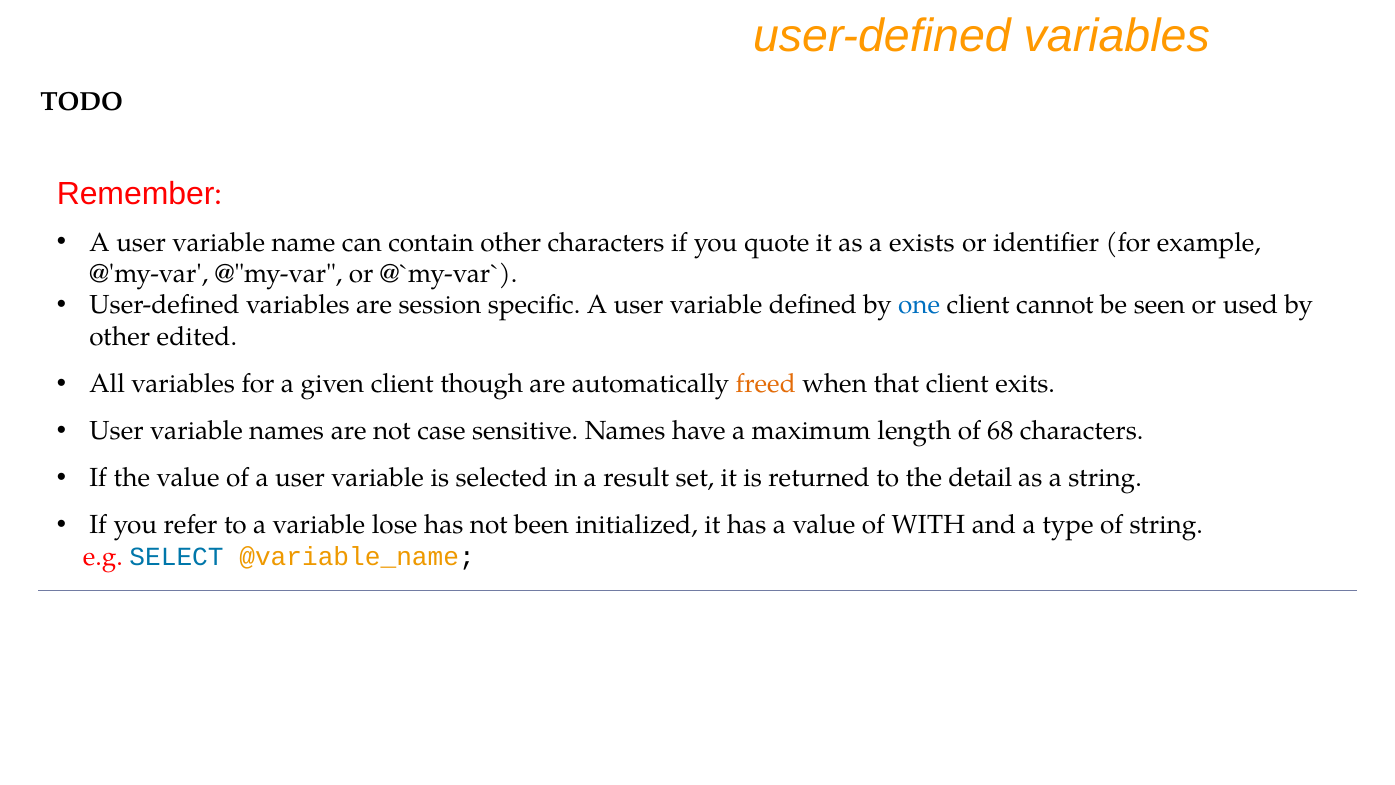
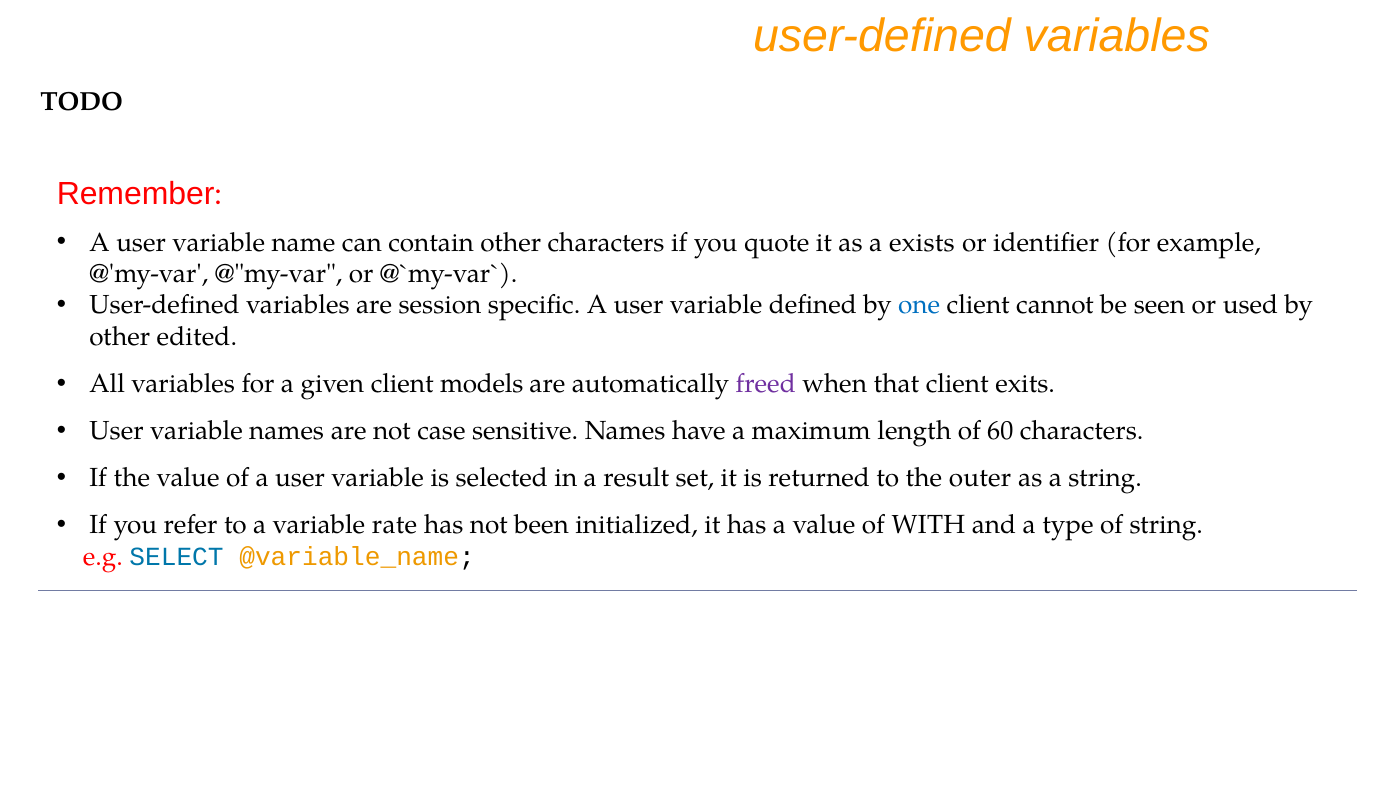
though: though -> models (482, 384)
freed colour: orange -> purple (766, 384)
68: 68 -> 60 (1000, 431)
detail: detail -> outer (980, 478)
lose: lose -> rate (395, 525)
